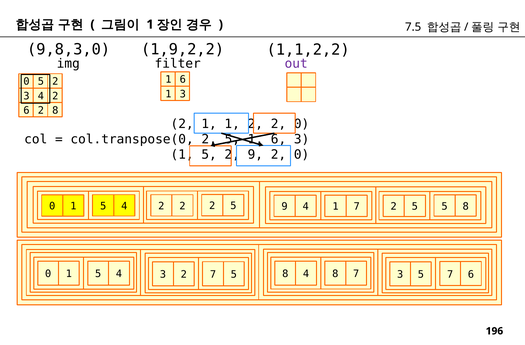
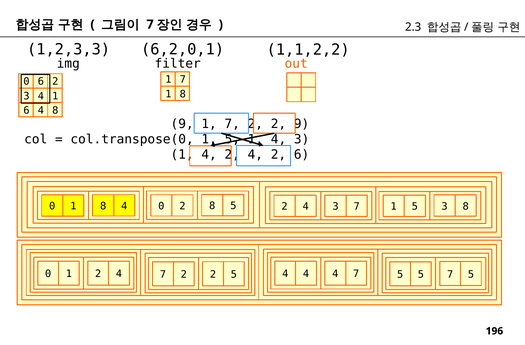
1: 1 -> 7 (150, 24)
7.5: 7.5 -> 2.3 (413, 27)
9,8,3,0: 9,8,3,0 -> 1,2,3,3 (69, 50)
1,9,2,2: 1,9,2,2 -> 6,2,0,1 (183, 50)
out colour: purple -> orange (296, 64)
6: 6 -> 7 (183, 80)
0 5: 5 -> 6 (41, 82)
3: 3 -> 8 (183, 94)
3 4 2: 2 -> 1 (55, 96)
6 2: 2 -> 4 (41, 110)
2: 2 -> 9 (182, 124)
1: 1 -> 7 (232, 124)
2 2 0: 0 -> 9 (302, 124)
col.transpose(0 2: 2 -> 1 (209, 139)
5 1 6: 6 -> 4 (279, 139)
5: 5 -> 4 (209, 155)
9: 9 -> 4 (255, 155)
0: 0 -> 6 (302, 155)
5: 5 -> 8 (103, 206)
2: 2 -> 0 (161, 206)
2: 2 -> 8 (212, 206)
5 9: 9 -> 2 (285, 206)
1: 1 -> 3 (335, 206)
2: 2 -> 1 (394, 206)
5 5: 5 -> 3 (445, 206)
5: 5 -> 2 (98, 274)
3: 3 -> 7 (163, 274)
7: 7 -> 2 (213, 274)
8: 8 -> 4 (285, 274)
8: 8 -> 4 (335, 274)
3: 3 -> 5 (400, 274)
5 7 6: 6 -> 5 (471, 274)
